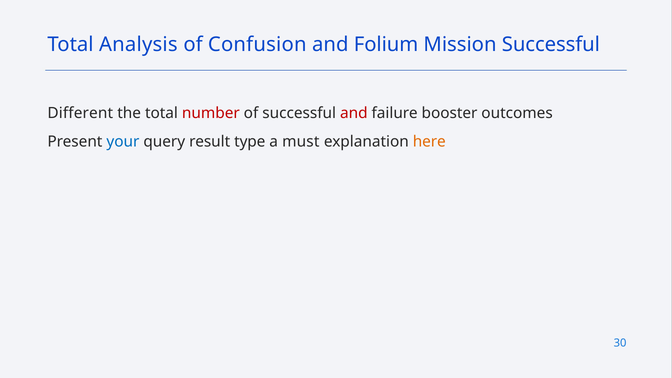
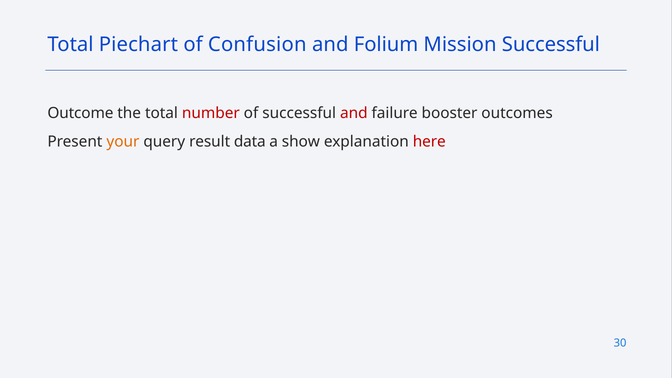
Analysis: Analysis -> Piechart (138, 45)
Different: Different -> Outcome (80, 113)
your colour: blue -> orange (123, 142)
type: type -> data (250, 142)
must: must -> show (301, 142)
here colour: orange -> red (429, 142)
